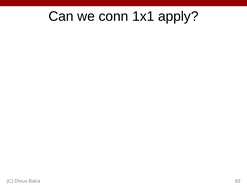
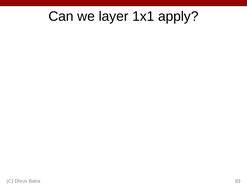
conn: conn -> layer (114, 16)
